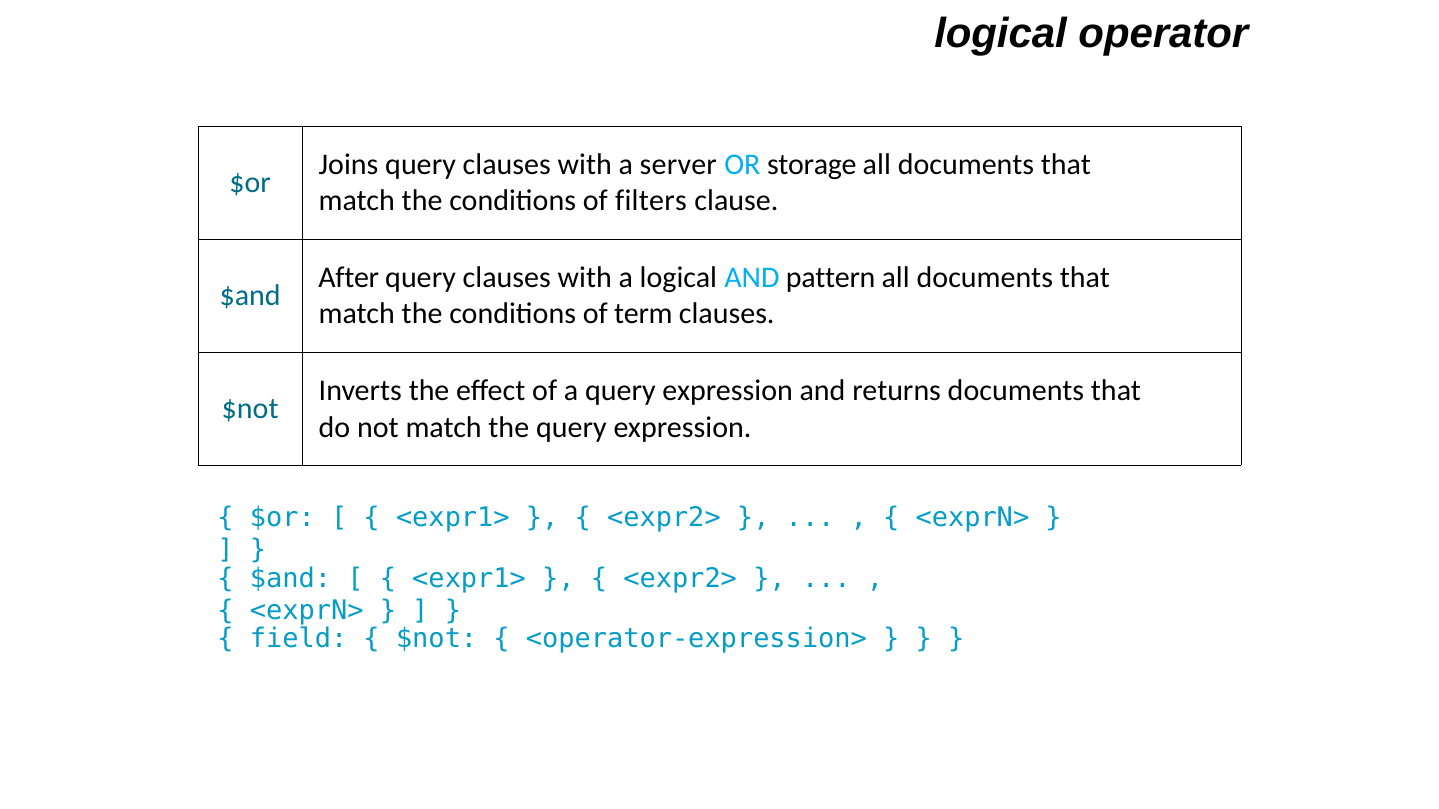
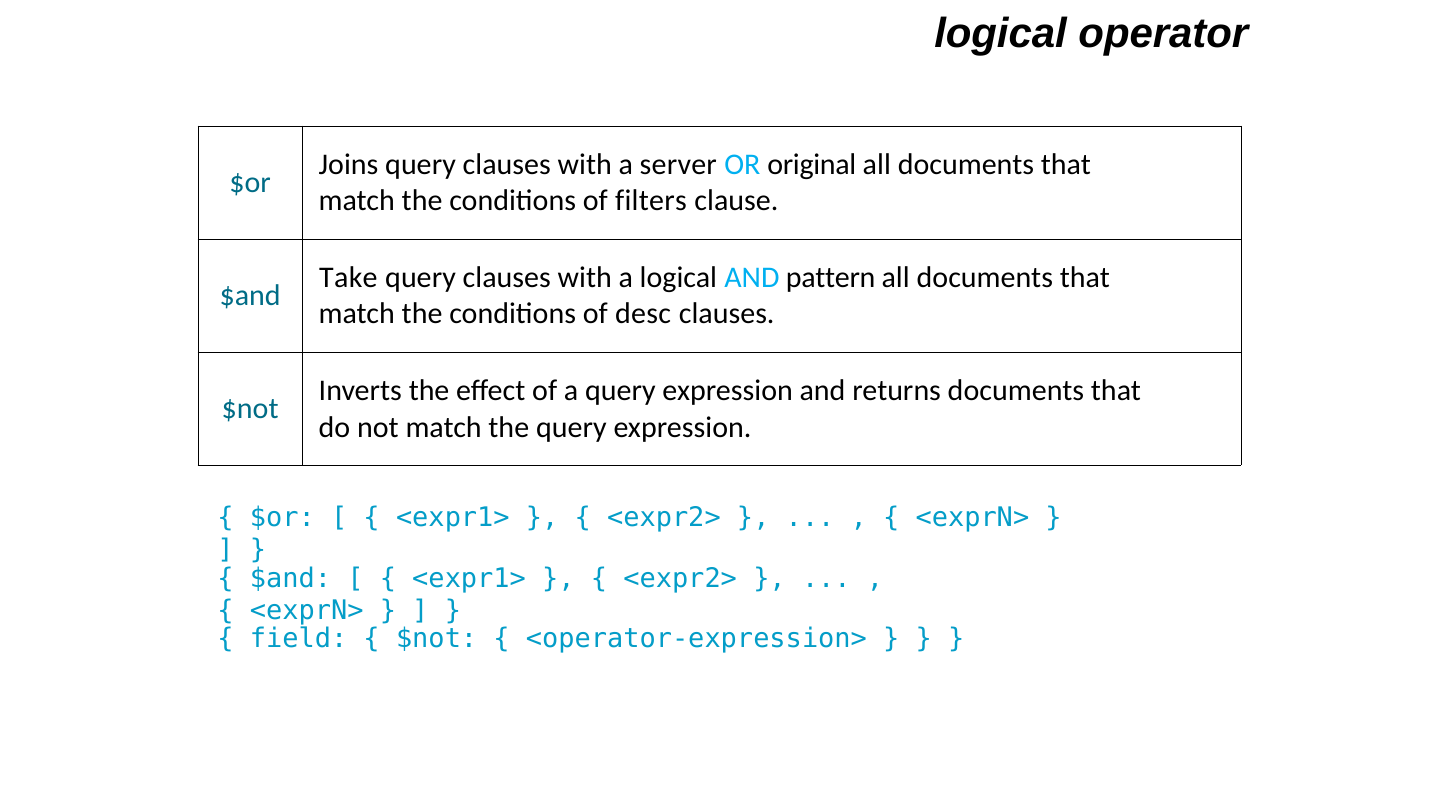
storage: storage -> original (812, 164)
After: After -> Take (348, 278)
term: term -> desc (643, 314)
